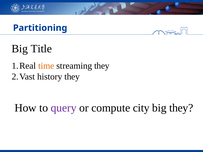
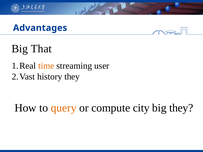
Partitioning: Partitioning -> Advantages (40, 28)
Title: Title -> That (41, 49)
streaming they: they -> user (102, 66)
query colour: purple -> orange (64, 108)
